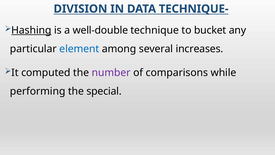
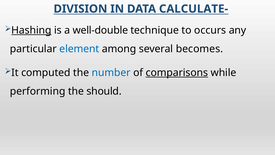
TECHNIQUE-: TECHNIQUE- -> CALCULATE- (194, 9)
bucket: bucket -> occurs (210, 30)
increases: increases -> becomes (199, 49)
number colour: purple -> blue (111, 73)
comparisons underline: none -> present (177, 73)
special: special -> should (104, 91)
